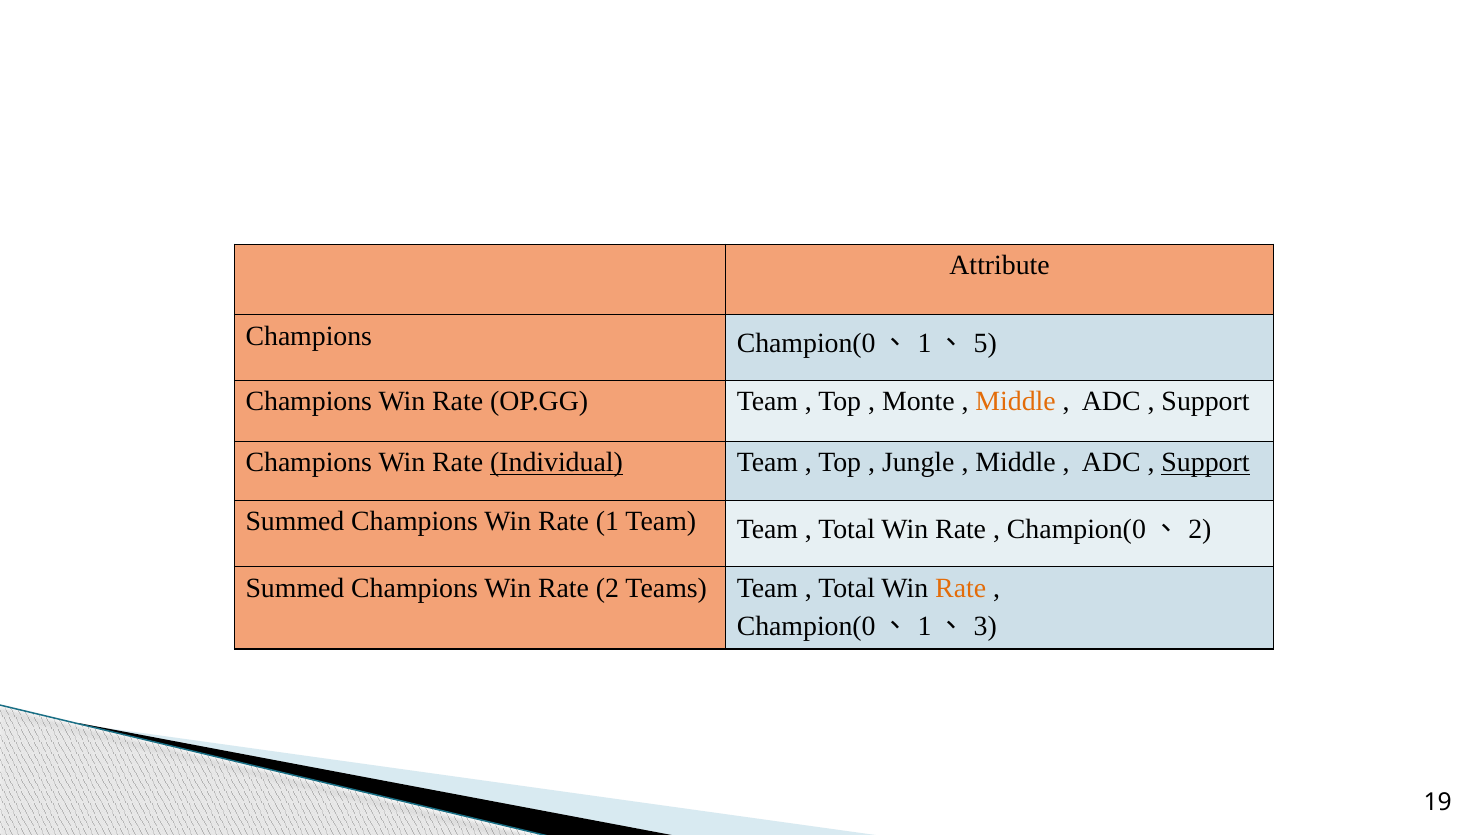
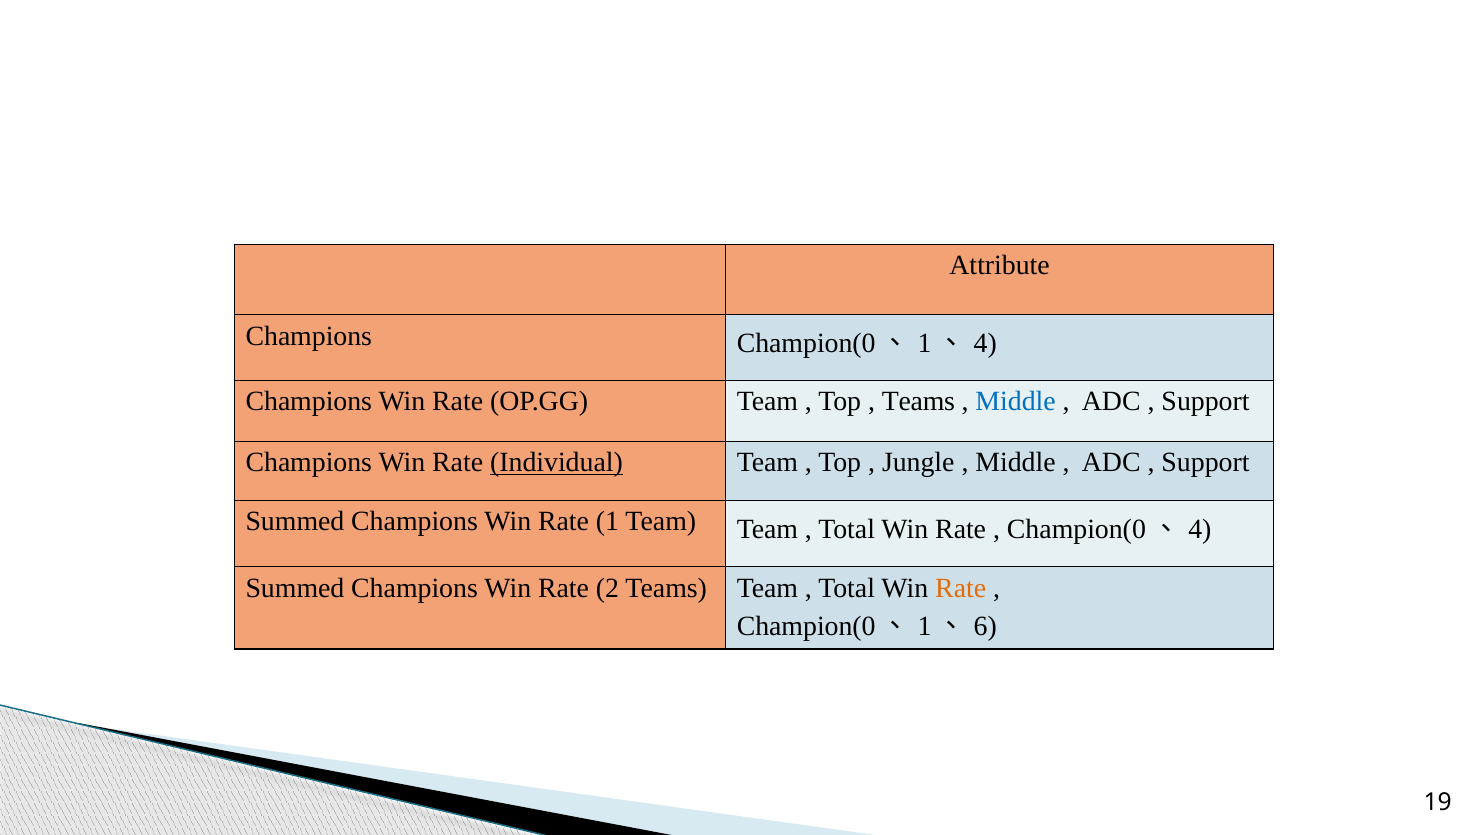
5: 5 -> 4 (985, 343)
Monte: Monte -> Teams (918, 401)
Middle colour: orange -> blue (1016, 401)
Support underline: present -> none (1206, 462)
2: 2 -> 4 (1200, 529)
3: 3 -> 6 (985, 626)
